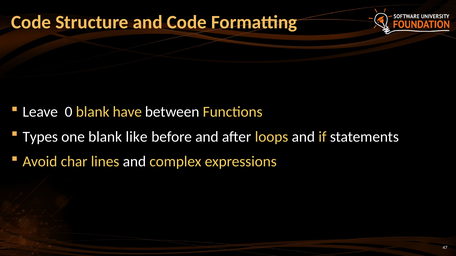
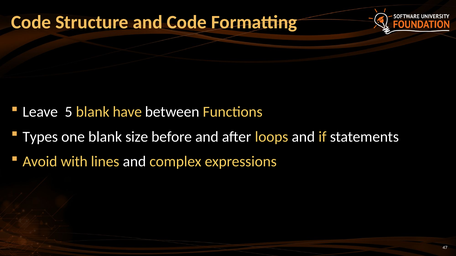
0: 0 -> 5 (69, 112)
like: like -> size (137, 137)
char: char -> with (74, 162)
